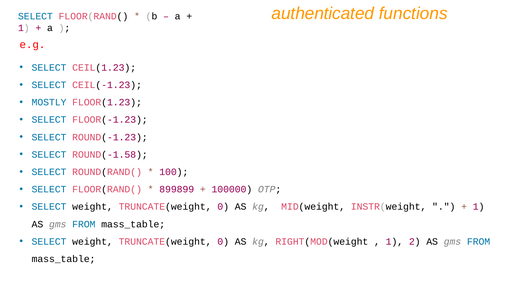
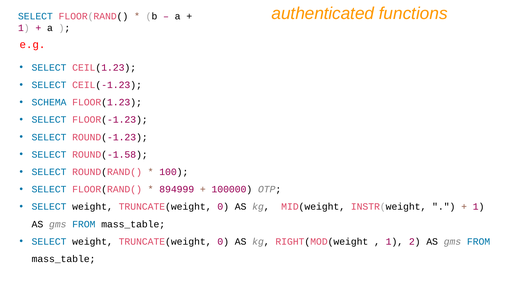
MOSTLY: MOSTLY -> SCHEMA (49, 102)
899899: 899899 -> 894999 (177, 190)
